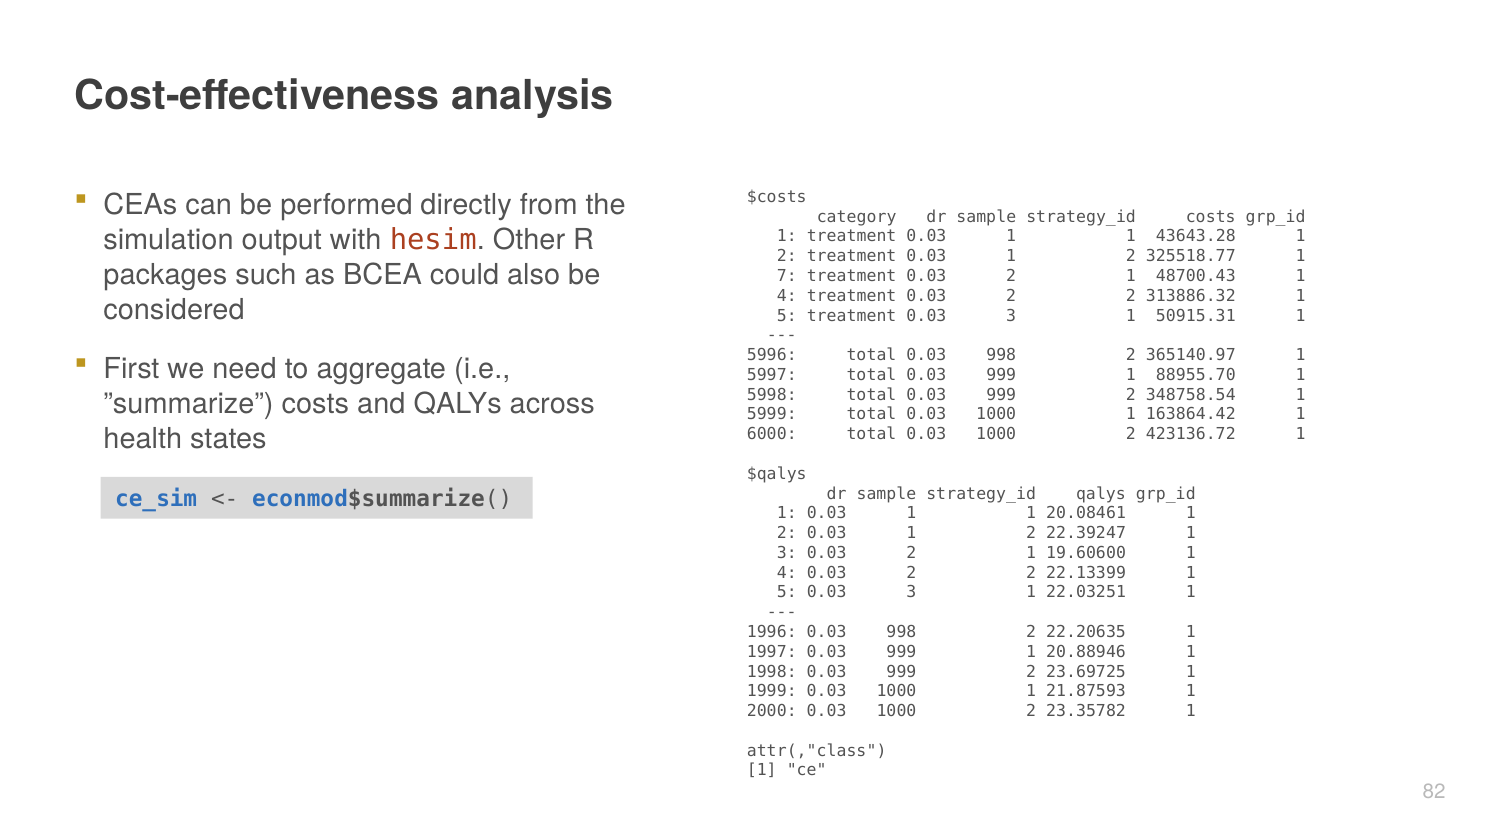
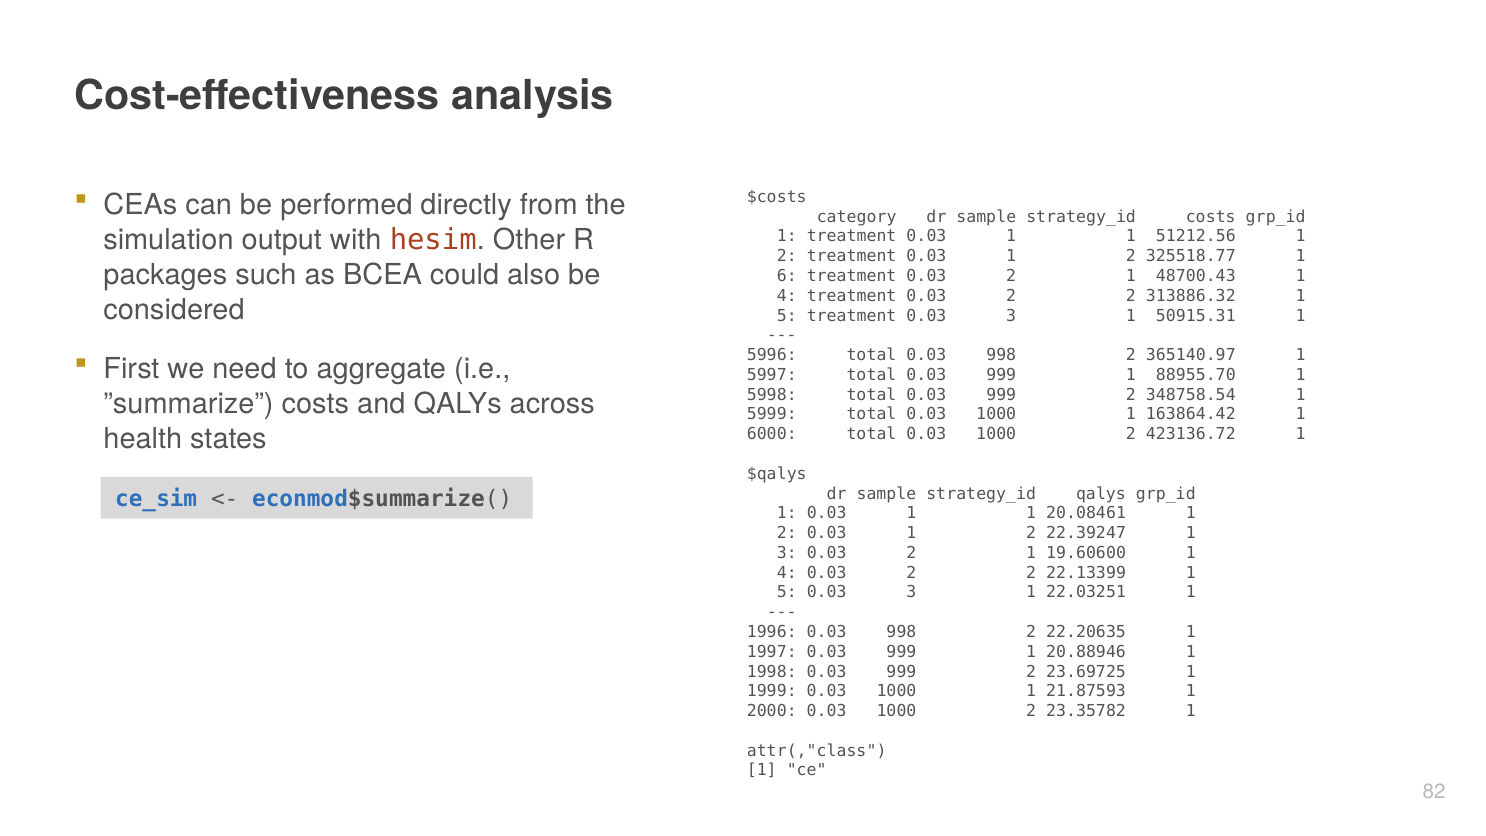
43643.28: 43643.28 -> 51212.56 (1196, 236)
7: 7 -> 6 (787, 276)
